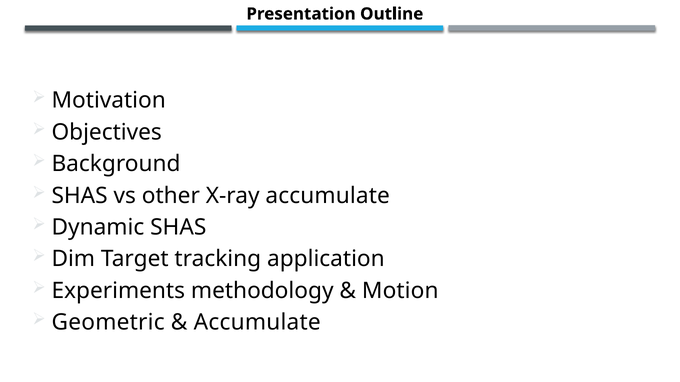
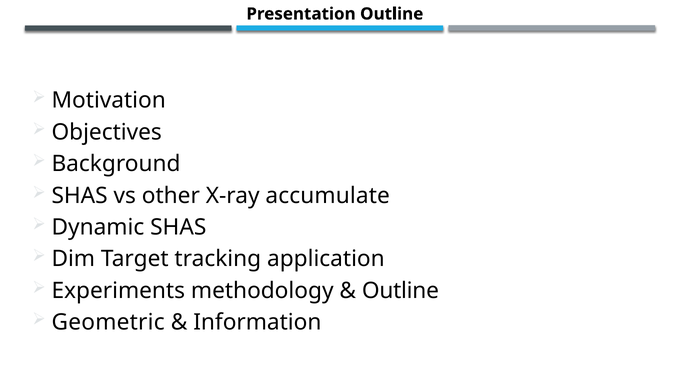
Motion: Motion -> Outline (400, 291)
Accumulate: Accumulate -> Information (257, 323)
